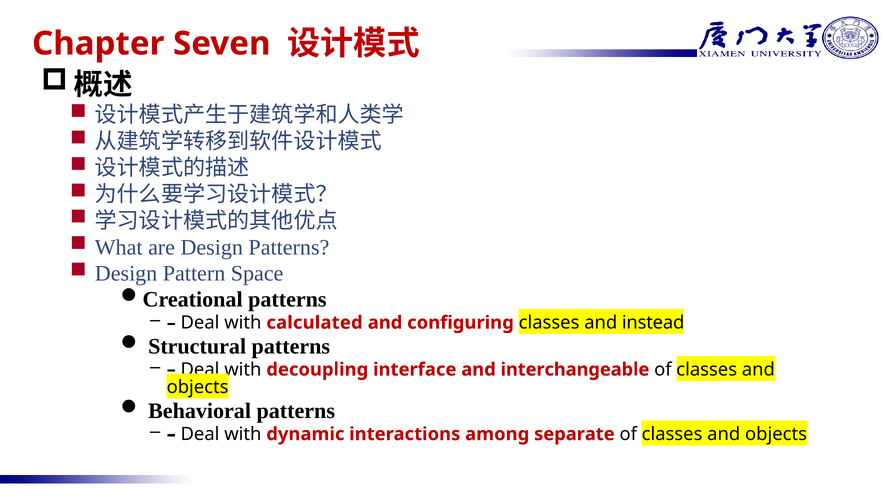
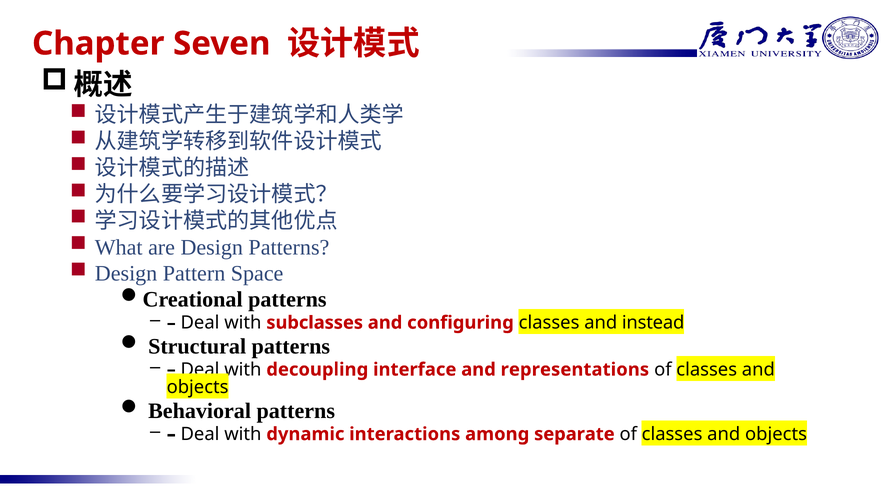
calculated: calculated -> subclasses (315, 323)
interchangeable: interchangeable -> representations (575, 370)
